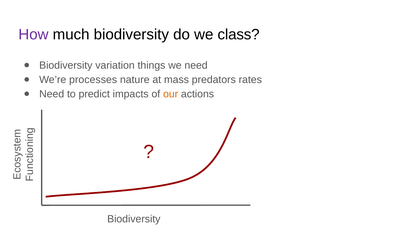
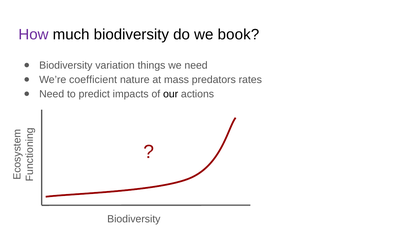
class: class -> book (238, 35)
processes: processes -> coefficient (93, 80)
our colour: orange -> black (171, 94)
